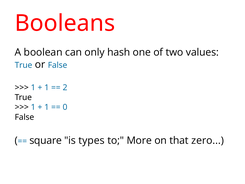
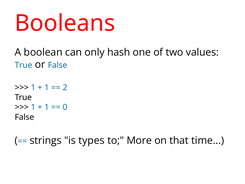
square: square -> strings (46, 140)
zero: zero -> time (208, 140)
